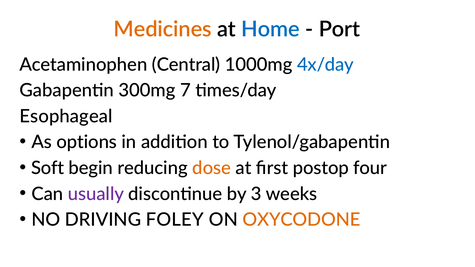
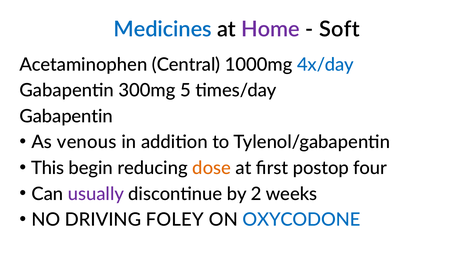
Medicines colour: orange -> blue (163, 29)
Home colour: blue -> purple (271, 29)
Port: Port -> Soft (339, 29)
7: 7 -> 5 (185, 91)
Esophageal: Esophageal -> Gabapentin (66, 116)
options: options -> venous (87, 142)
Soft: Soft -> This (48, 168)
3: 3 -> 2 (256, 194)
OXYCODONE colour: orange -> blue (301, 220)
